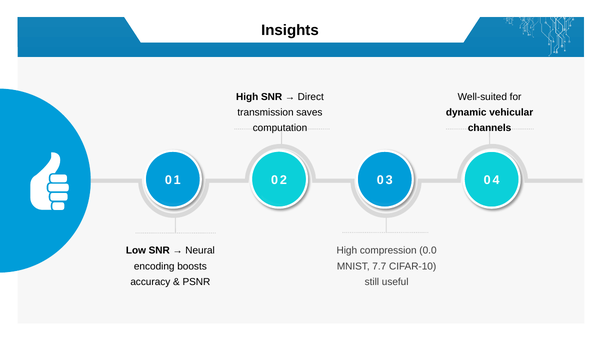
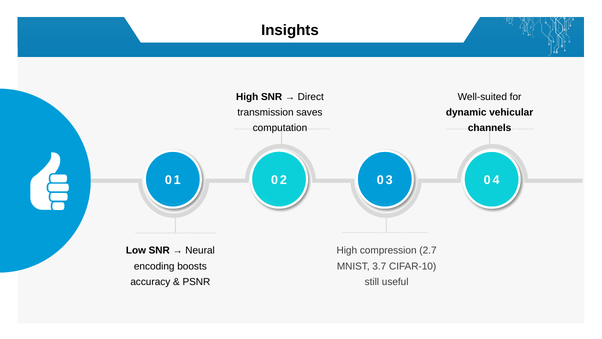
0.0: 0.0 -> 2.7 (428, 250)
7.7: 7.7 -> 3.7 (379, 266)
